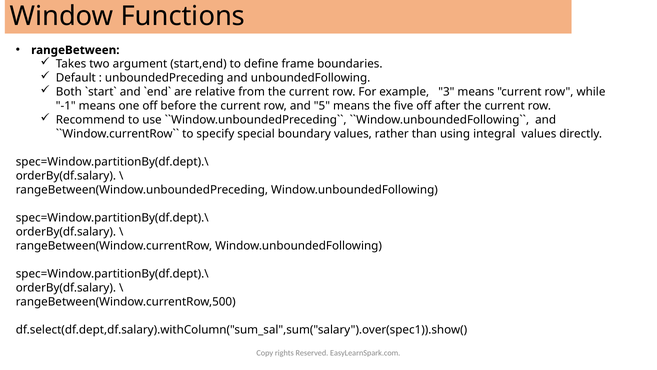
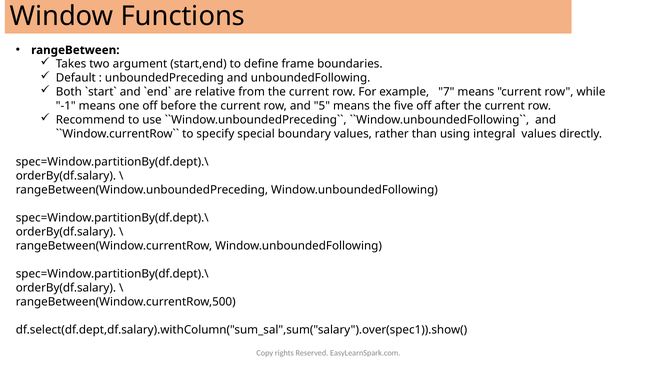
3: 3 -> 7 (446, 92)
